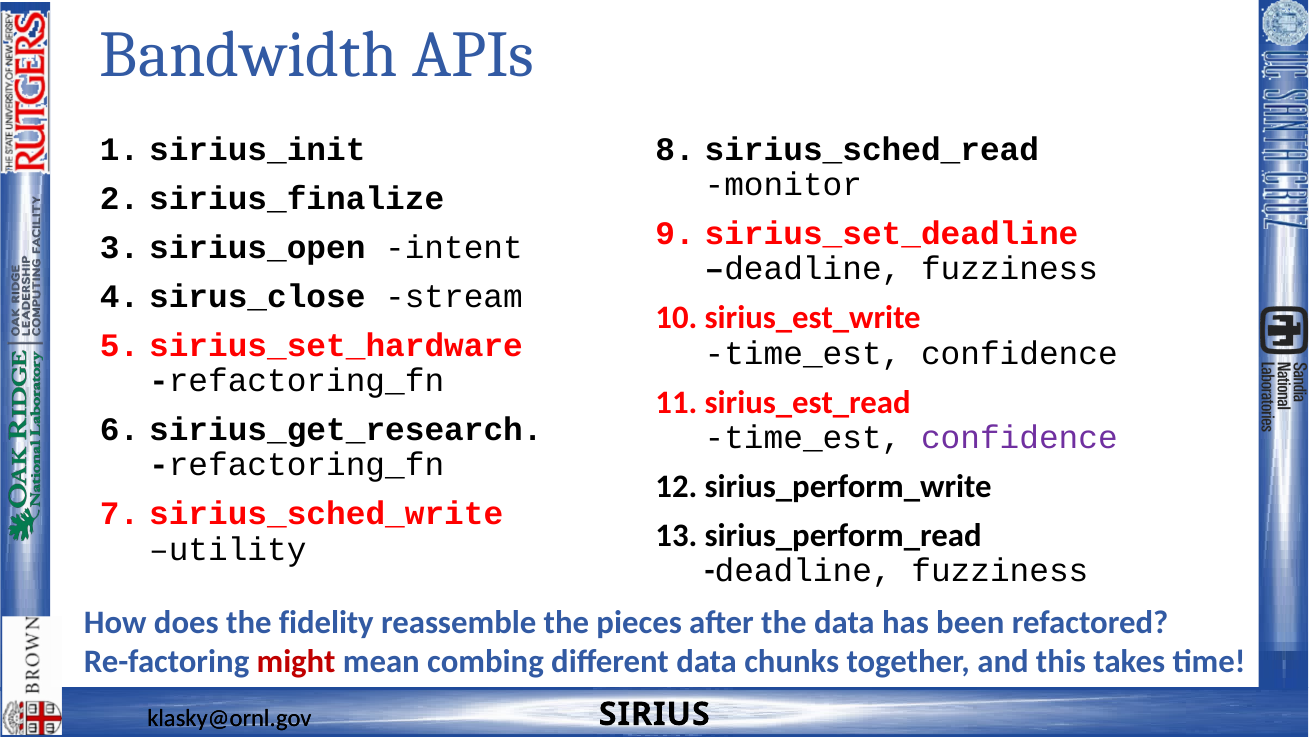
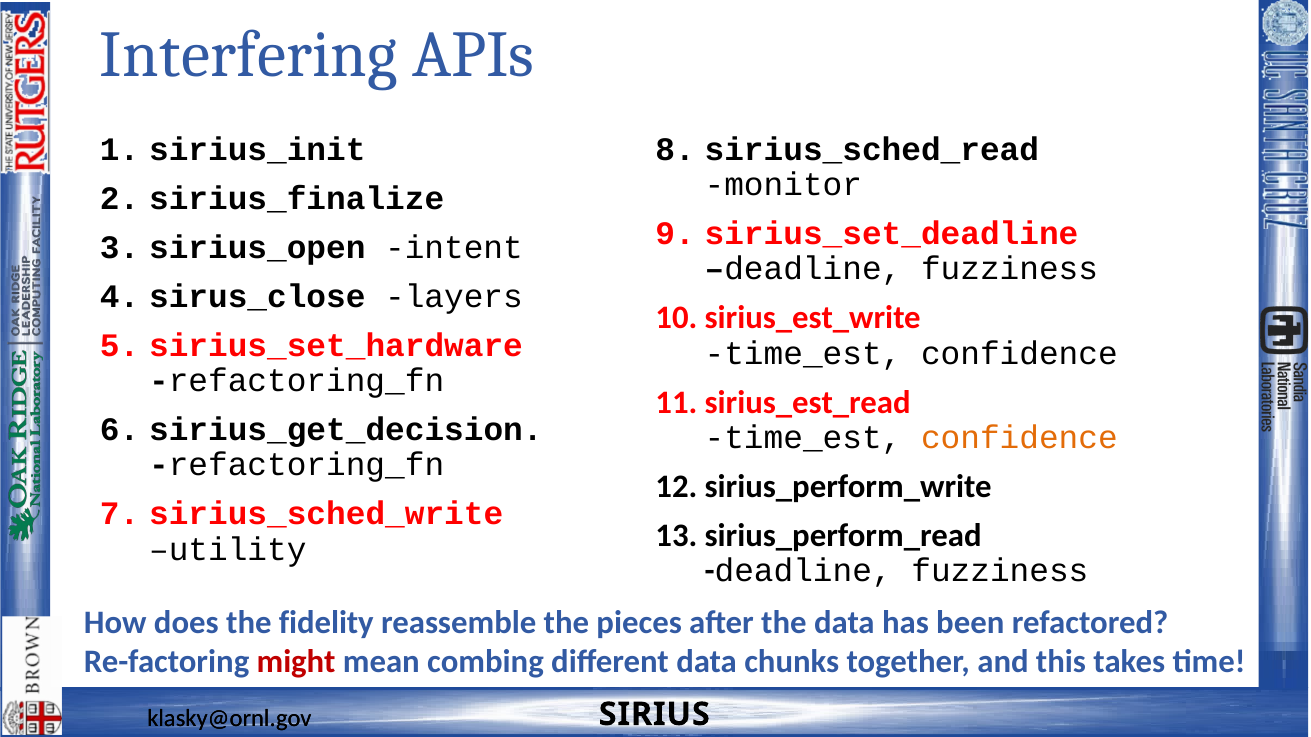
Bandwidth: Bandwidth -> Interfering (249, 55)
stream: stream -> layers (454, 296)
sirius_get_research: sirius_get_research -> sirius_get_decision (346, 430)
confidence colour: purple -> orange (1019, 438)
